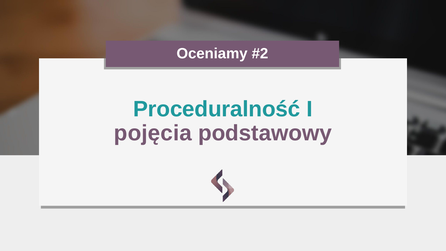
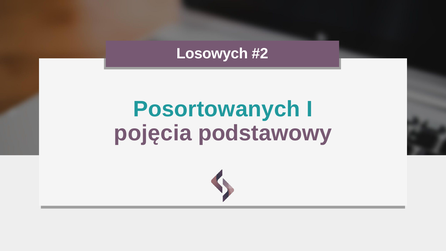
Oceniamy: Oceniamy -> Losowych (212, 54)
Proceduralność: Proceduralność -> Posortowanych (217, 109)
